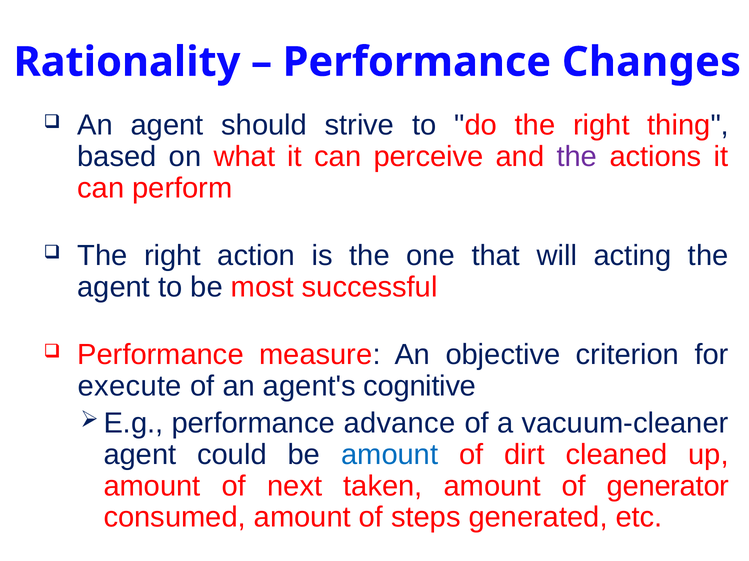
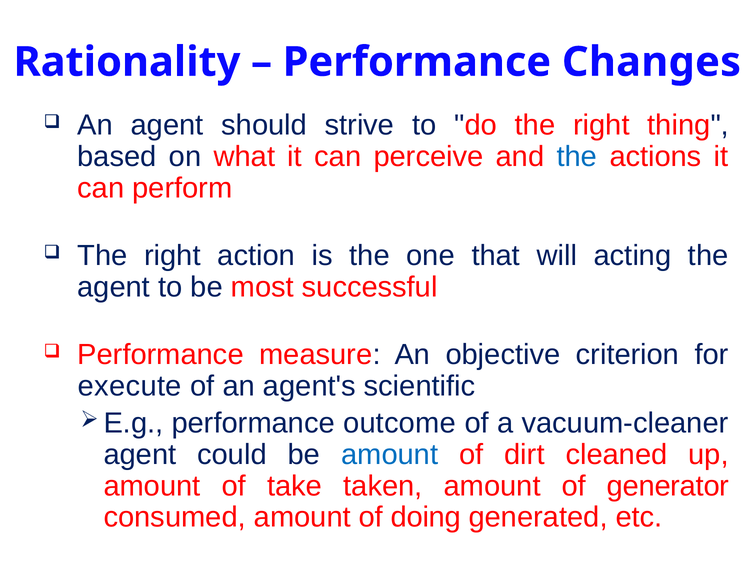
the colour: purple -> blue (577, 157)
cognitive: cognitive -> scientific (420, 387)
advance: advance -> outcome (400, 424)
next: next -> take (295, 487)
steps: steps -> doing (426, 518)
